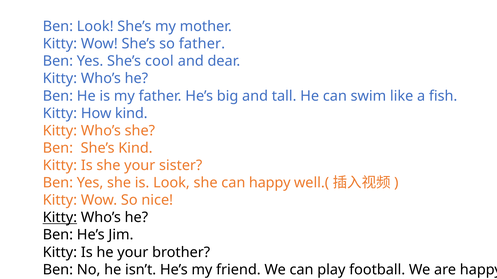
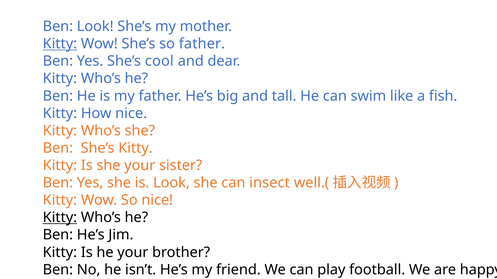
Kitty underline: none -> present (60, 44)
How kind: kind -> nice (131, 113)
She’s Kind: Kind -> Kitty (135, 148)
can happy: happy -> insect (270, 183)
